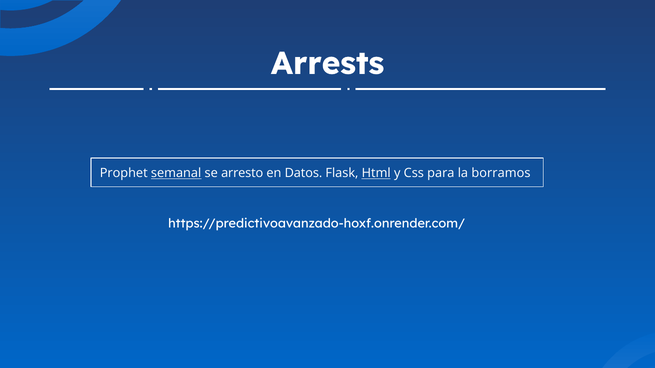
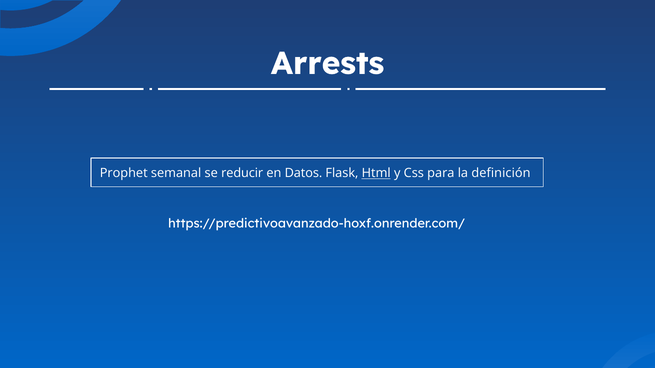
semanal underline: present -> none (176, 173)
arresto: arresto -> reducir (242, 173)
borramos: borramos -> definición (501, 173)
